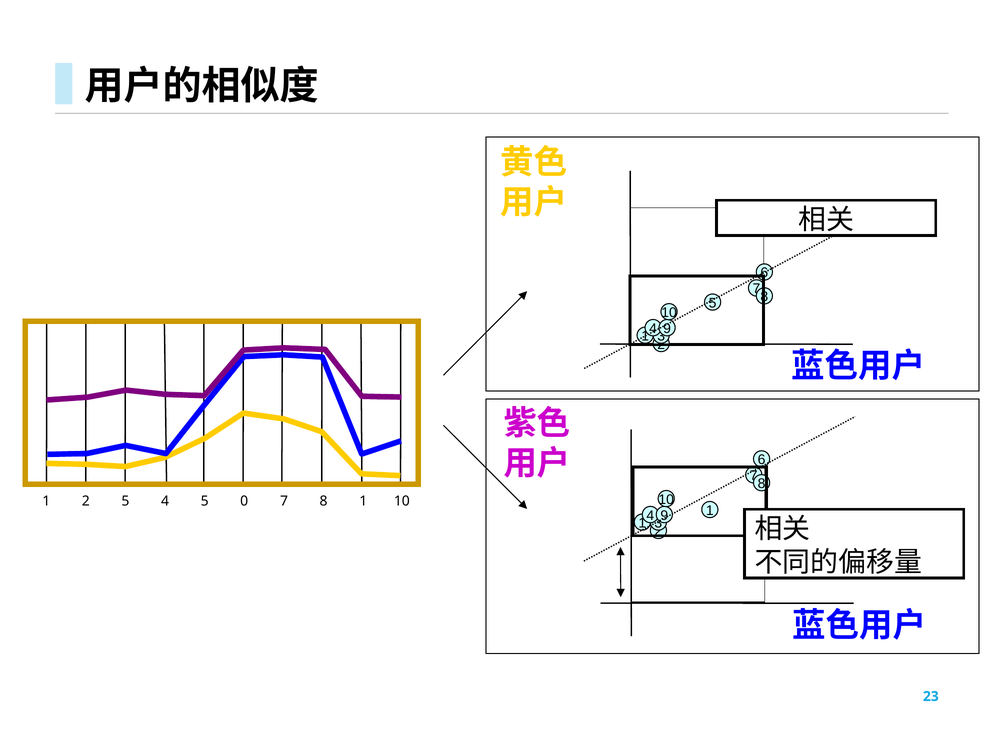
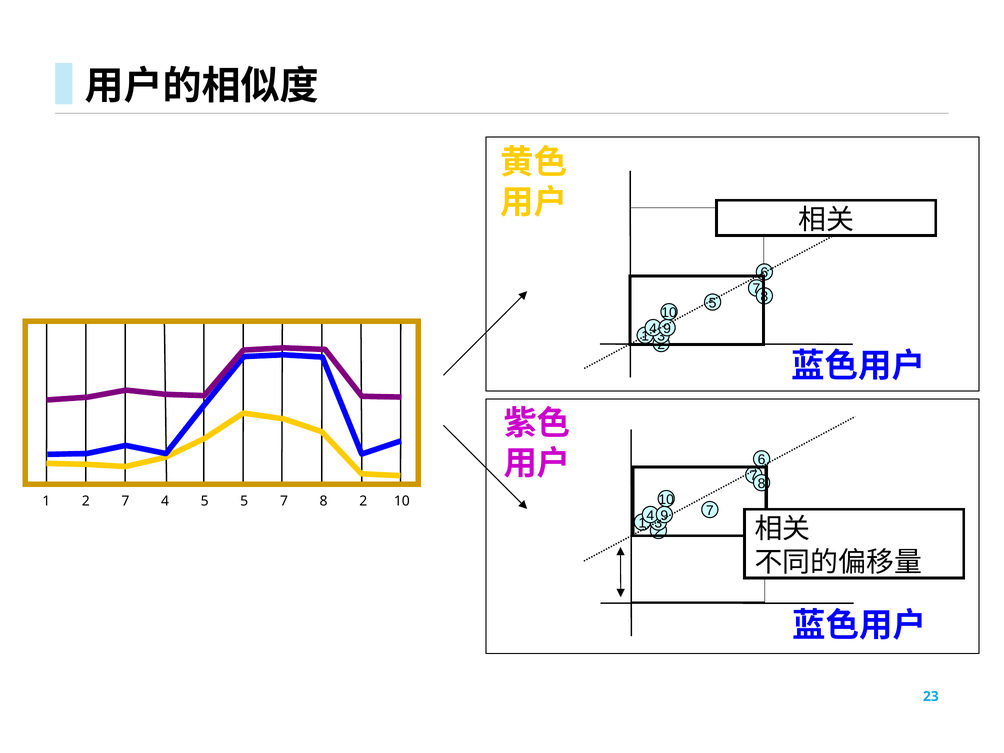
2 5: 5 -> 7 (125, 501)
5 0: 0 -> 5 (244, 501)
8 1: 1 -> 2 (363, 501)
4 1: 1 -> 7 (710, 510)
